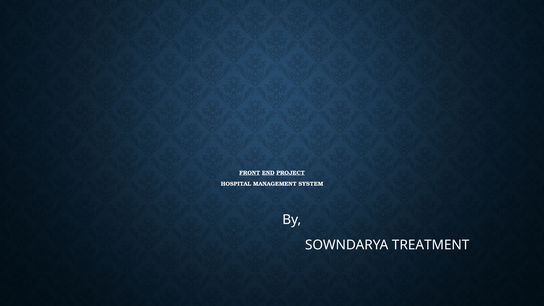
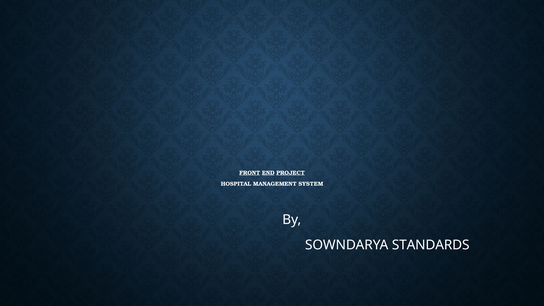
TREATMENT: TREATMENT -> STANDARDS (431, 245)
